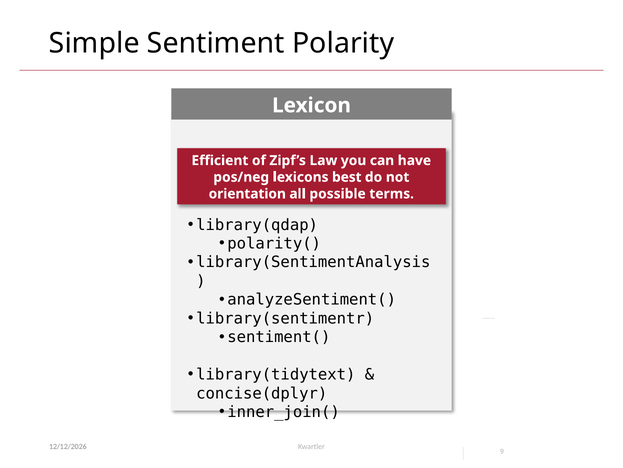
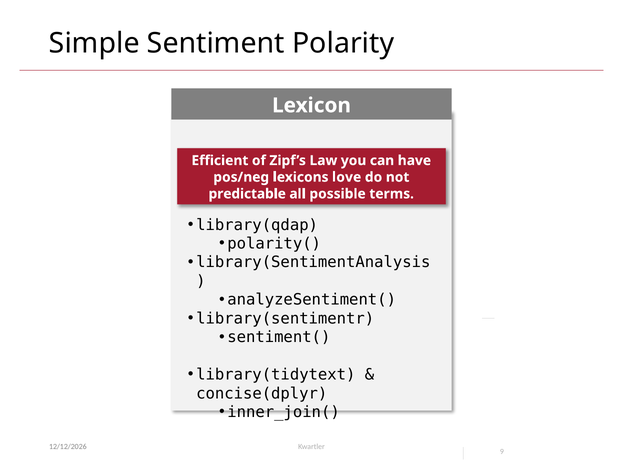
best: best -> love (347, 177)
orientation: orientation -> predictable (247, 193)
